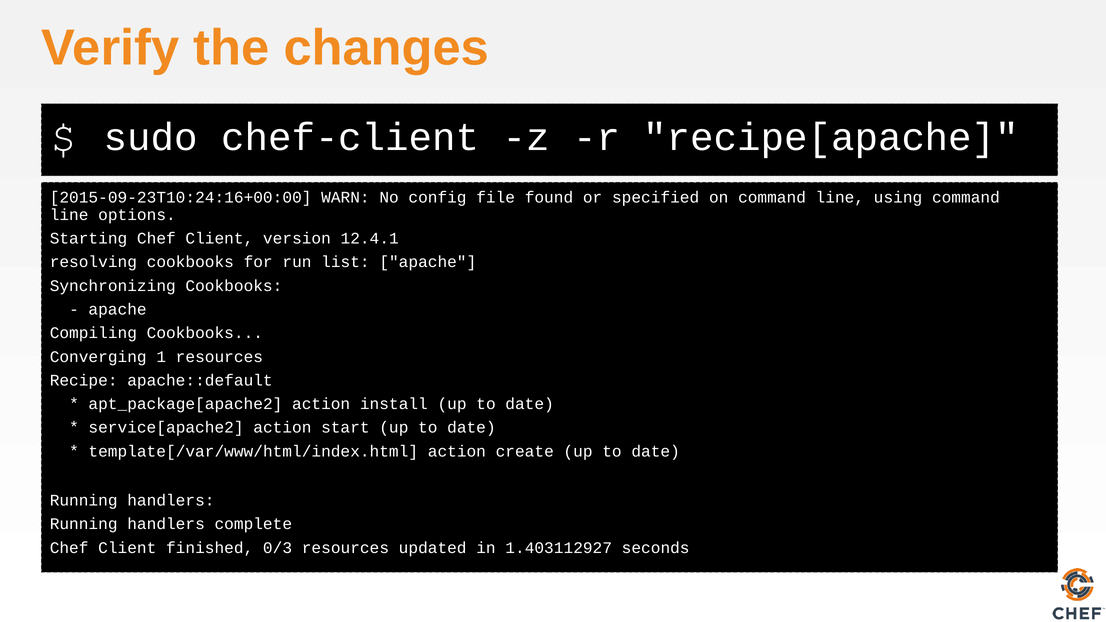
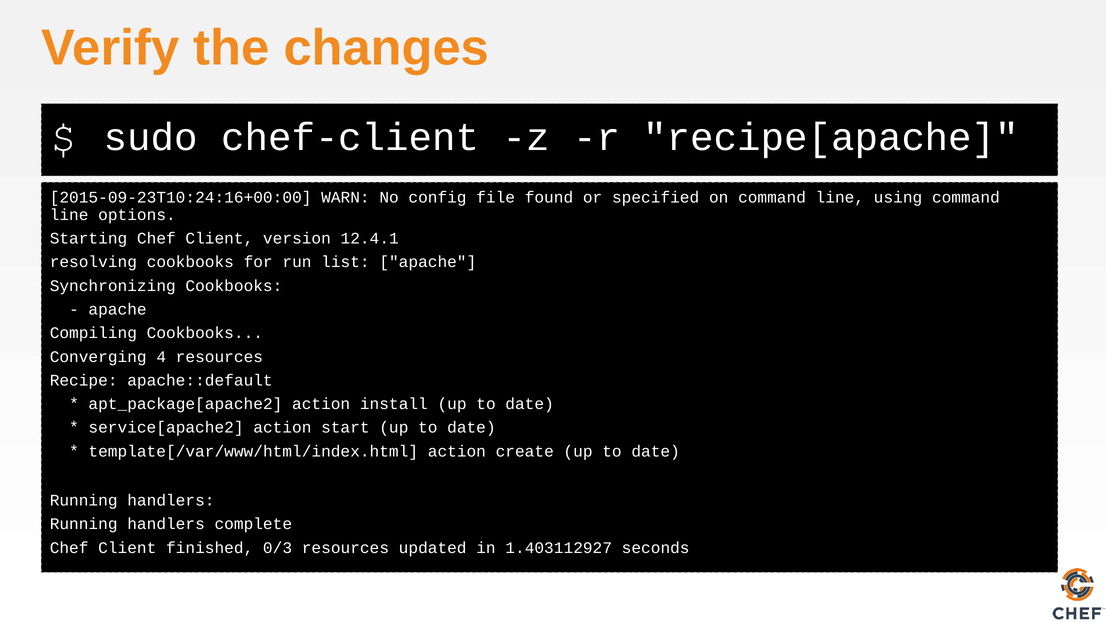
1: 1 -> 4 (161, 357)
